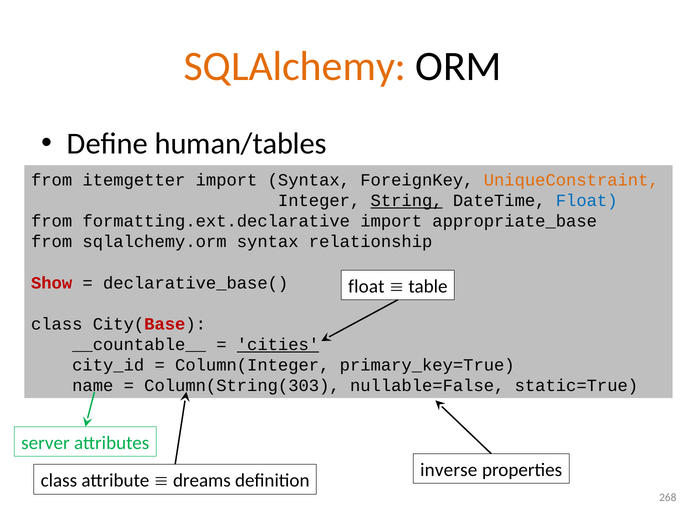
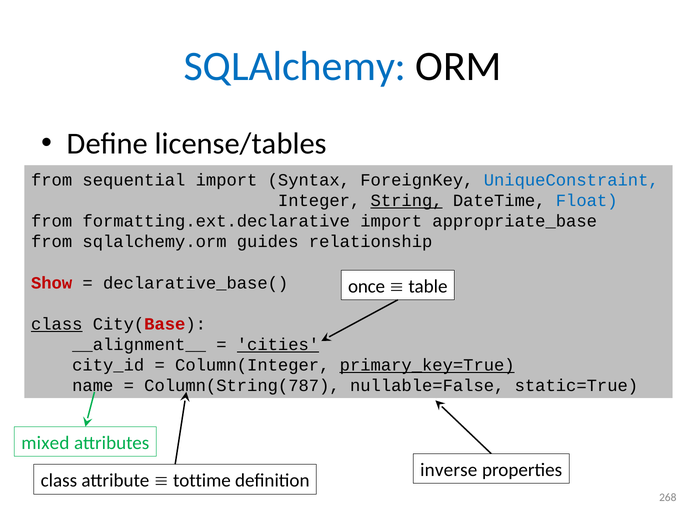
SQLAlchemy colour: orange -> blue (295, 66)
human/tables: human/tables -> license/tables (241, 144)
itemgetter: itemgetter -> sequential (134, 180)
UniqueConstraint colour: orange -> blue (571, 180)
sqlalchemy.orm syntax: syntax -> guides (268, 242)
float: float -> once (367, 287)
class underline: none -> present (57, 324)
__countable__: __countable__ -> __alignment__ (139, 345)
primary_key=True underline: none -> present (427, 365)
Column(String(303: Column(String(303 -> Column(String(787 (242, 386)
server: server -> mixed (45, 443)
dreams: dreams -> tottime (202, 481)
